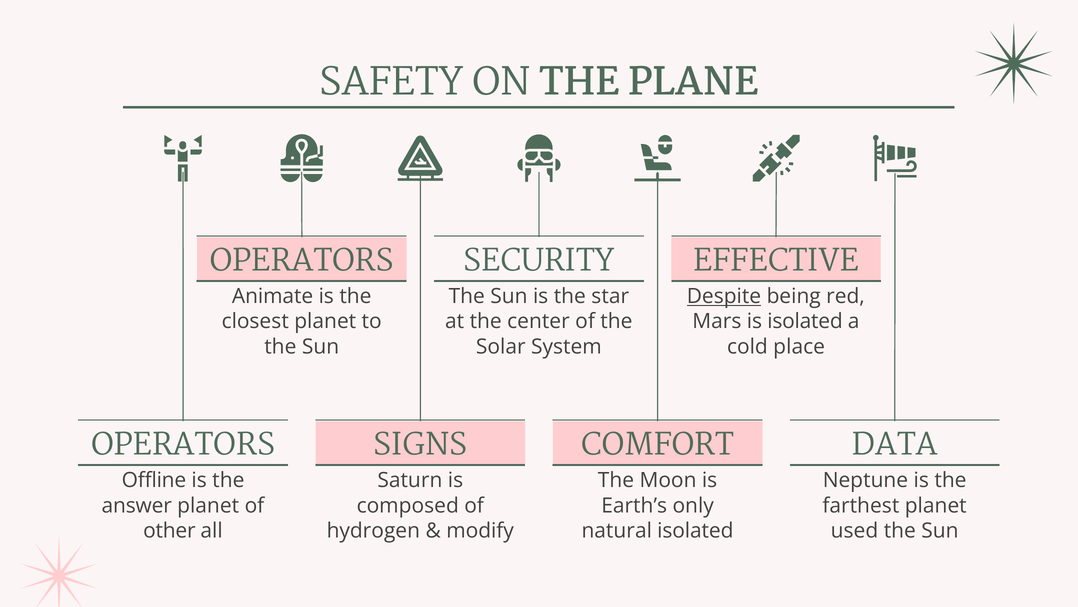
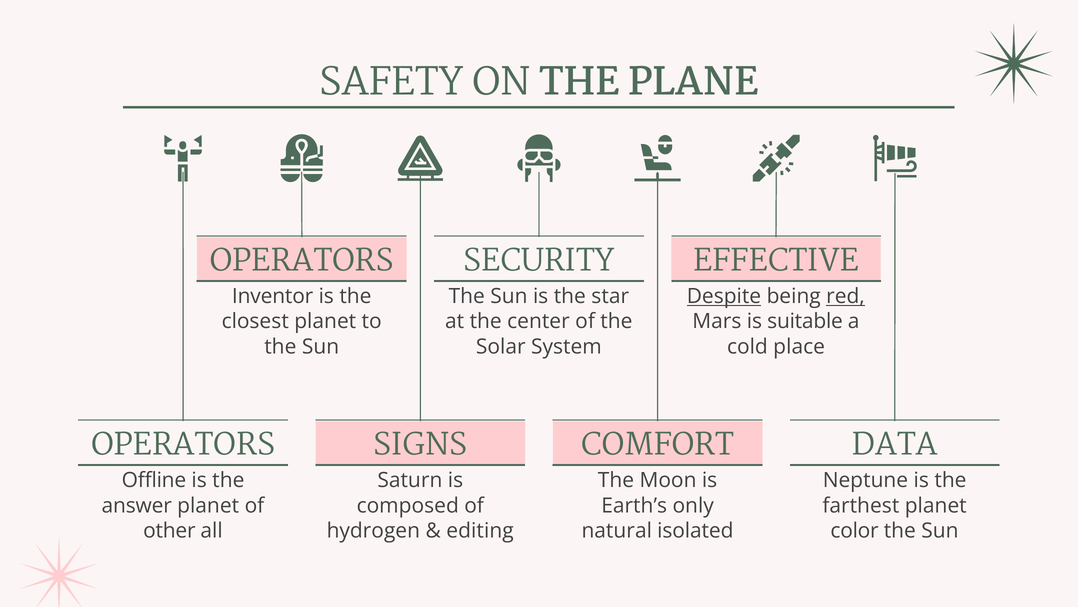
Animate: Animate -> Inventor (273, 296)
red underline: none -> present (845, 296)
is isolated: isolated -> suitable (805, 321)
modify: modify -> editing (480, 530)
used: used -> color (855, 530)
